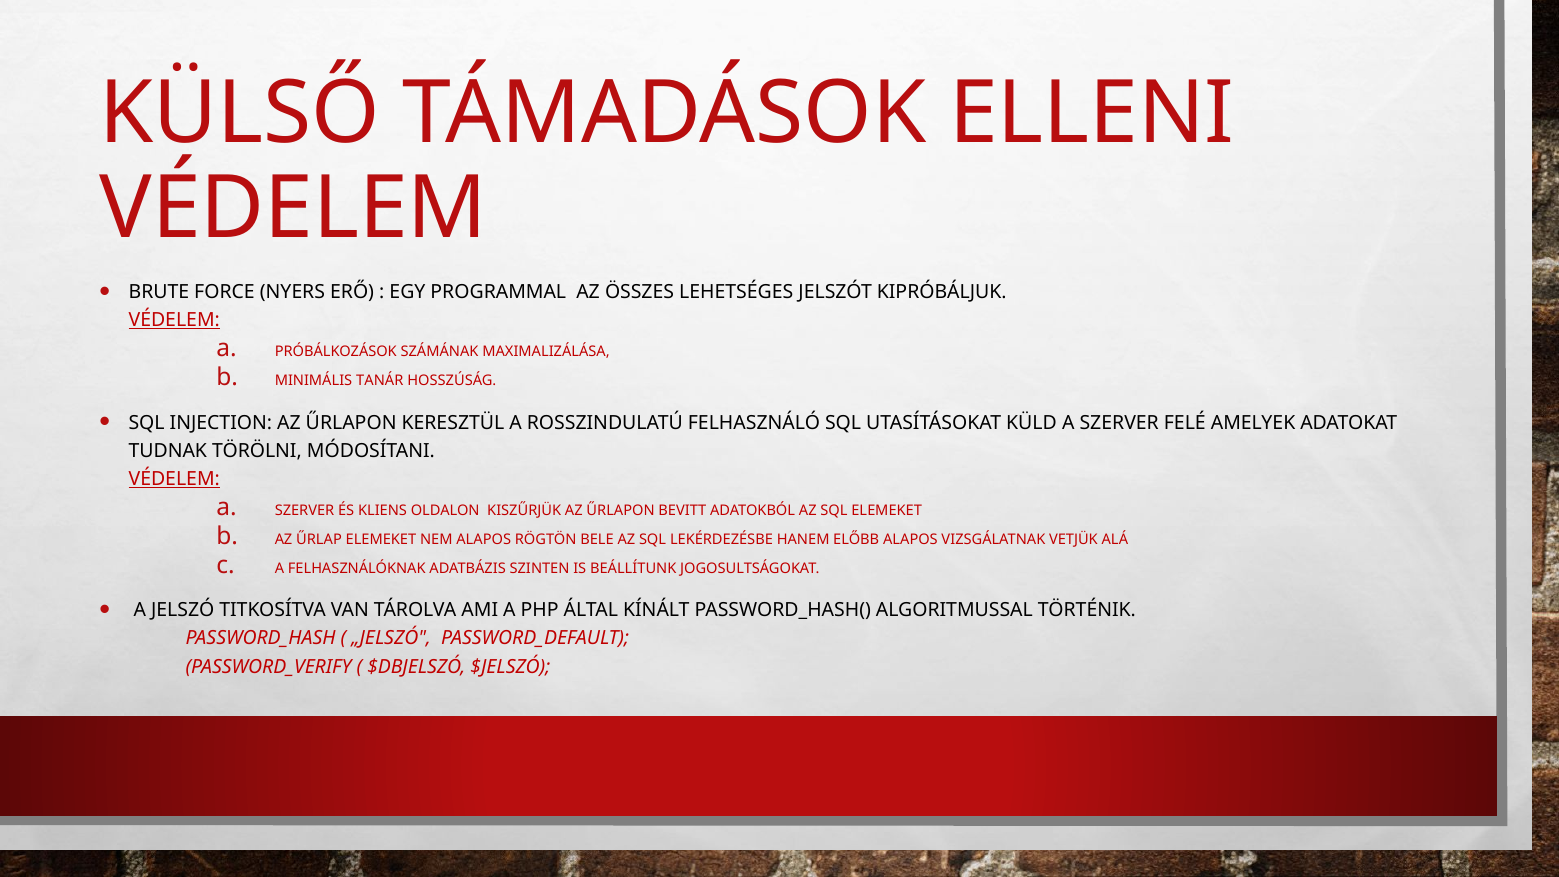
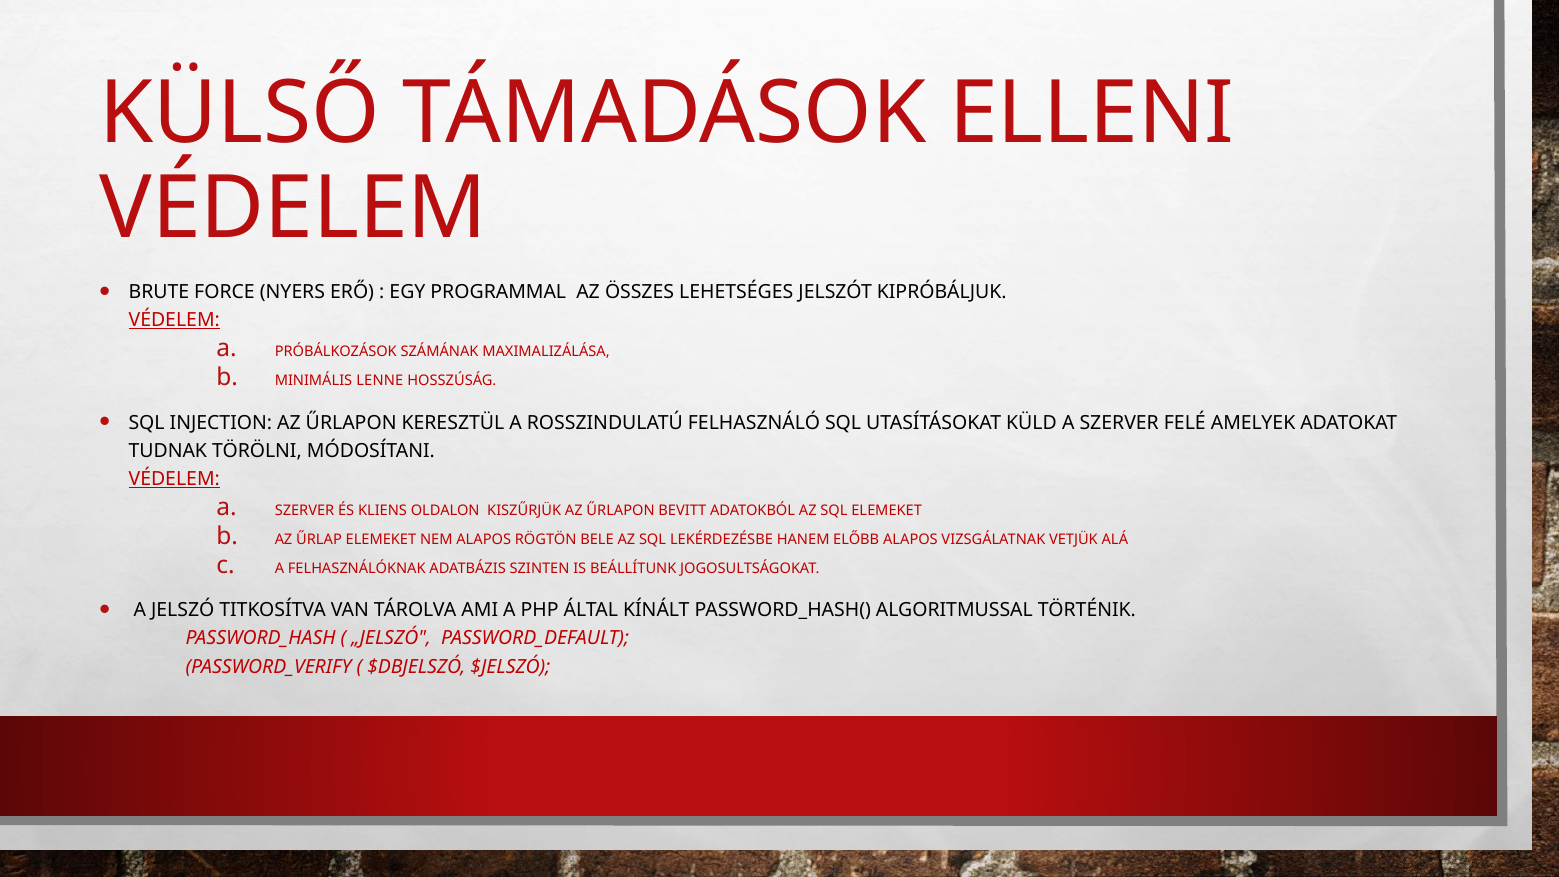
TANÁR: TANÁR -> LENNE (380, 381)
